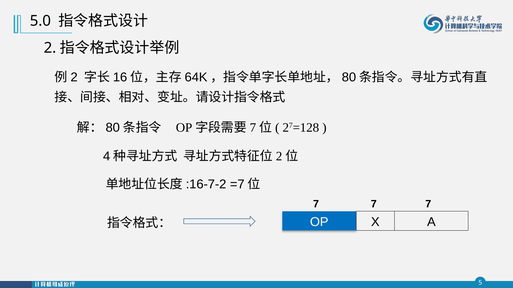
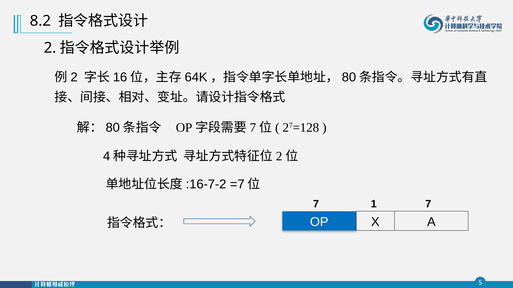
5.0: 5.0 -> 8.2 (40, 21)
7: 7 -> 1 (374, 204)
